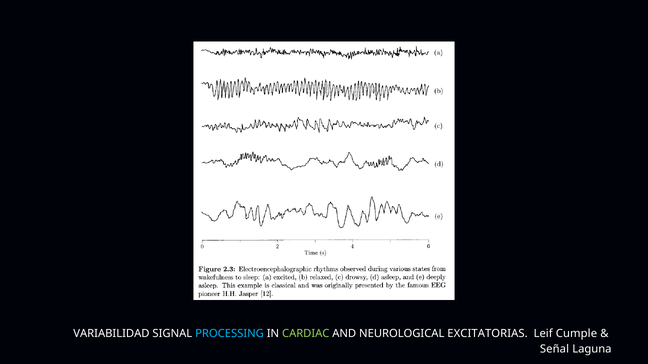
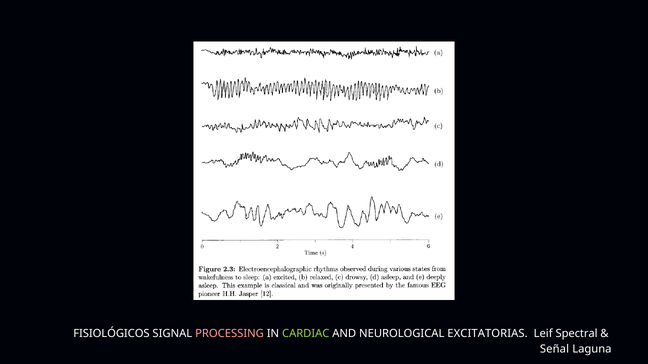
VARIABILIDAD: VARIABILIDAD -> FISIOLÓGICOS (111, 334)
PROCESSING colour: light blue -> pink (230, 334)
Cumple: Cumple -> Spectral (577, 334)
